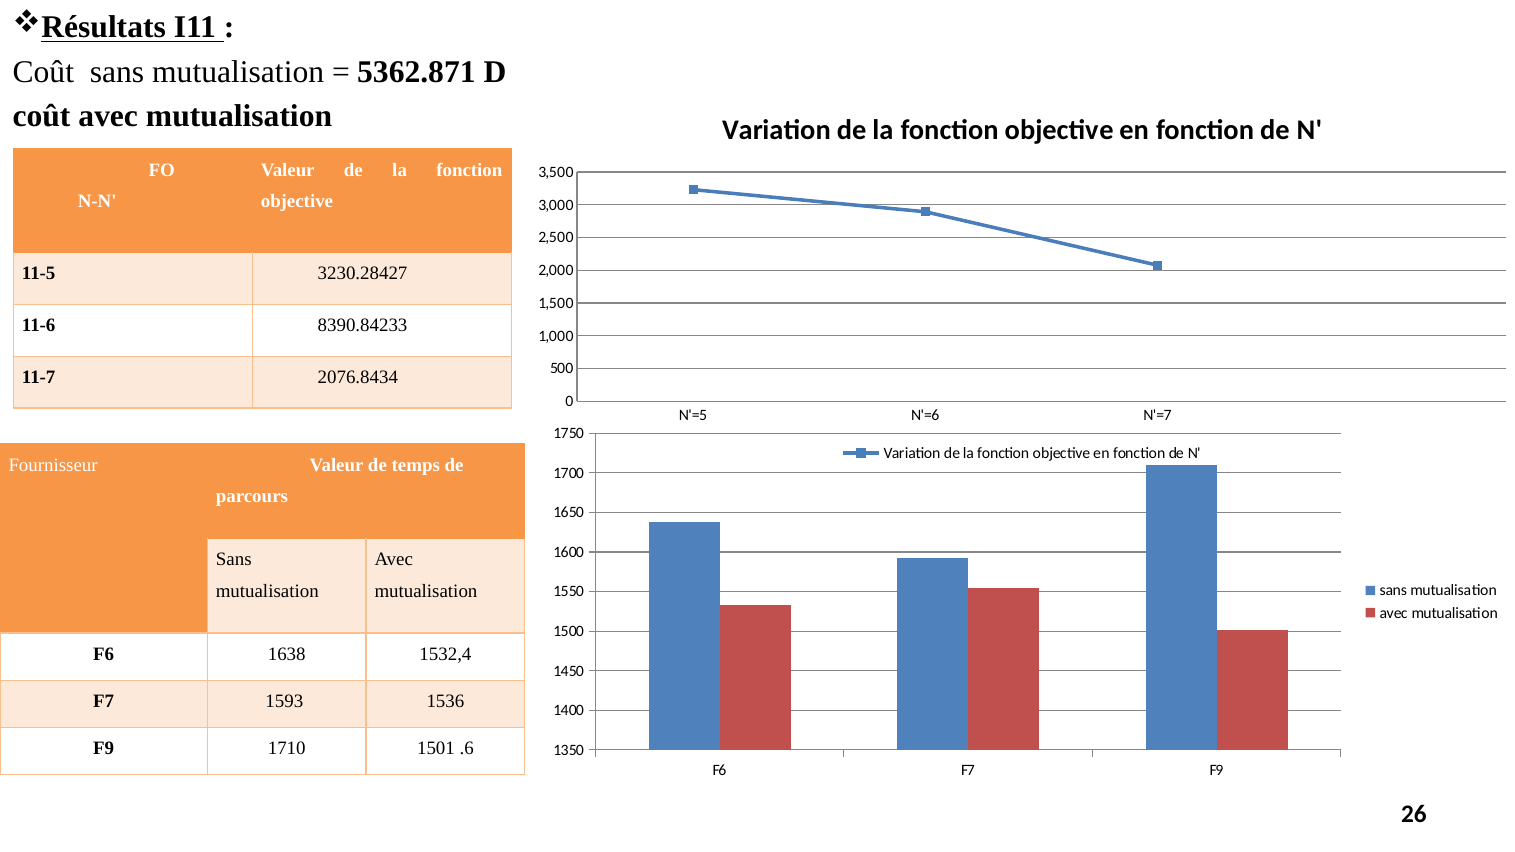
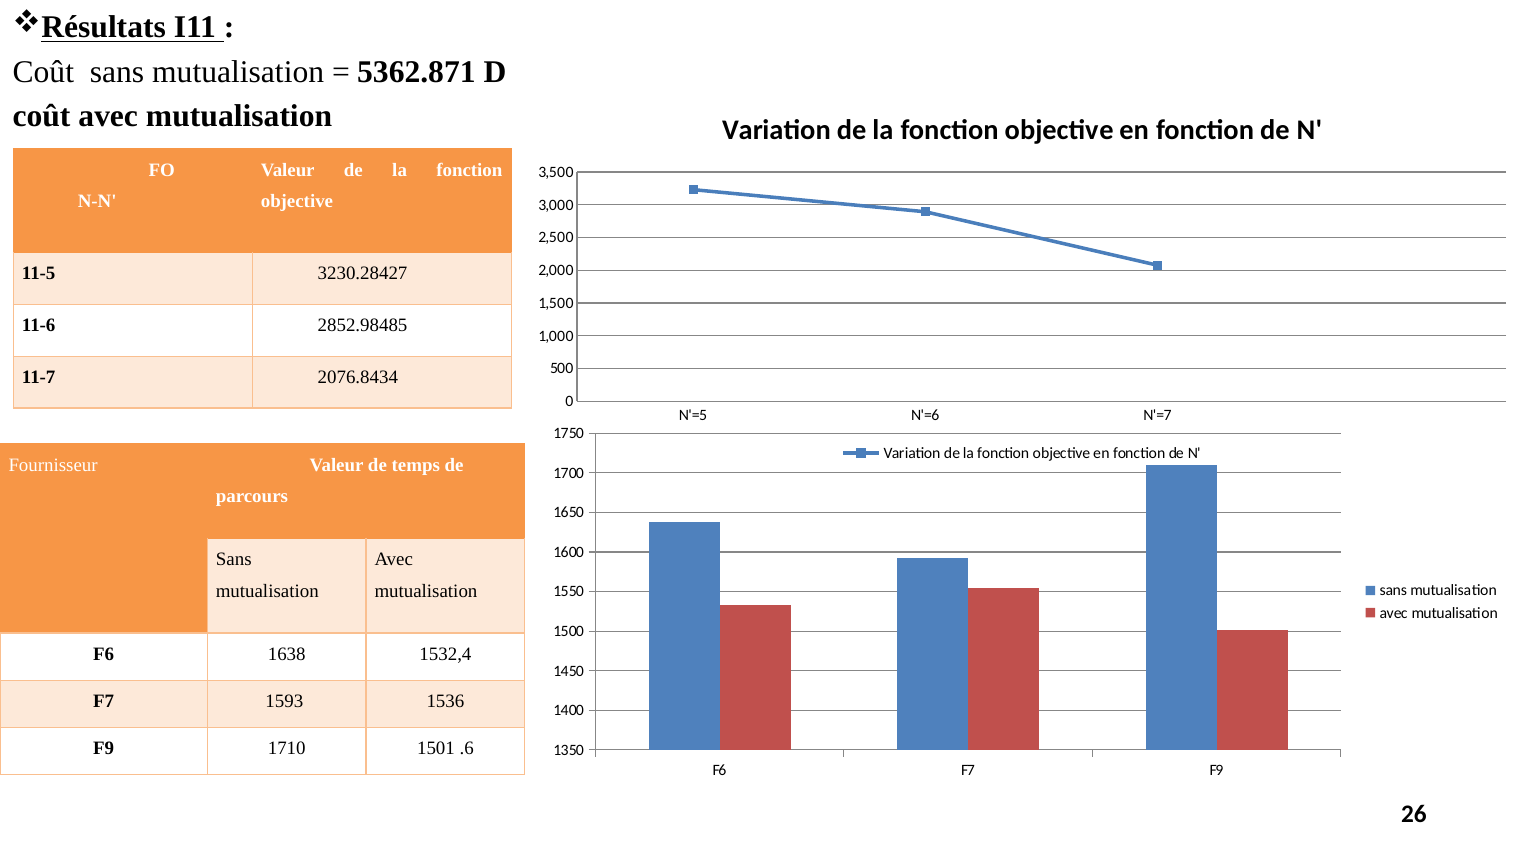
8390.84233: 8390.84233 -> 2852.98485 (363, 326)
